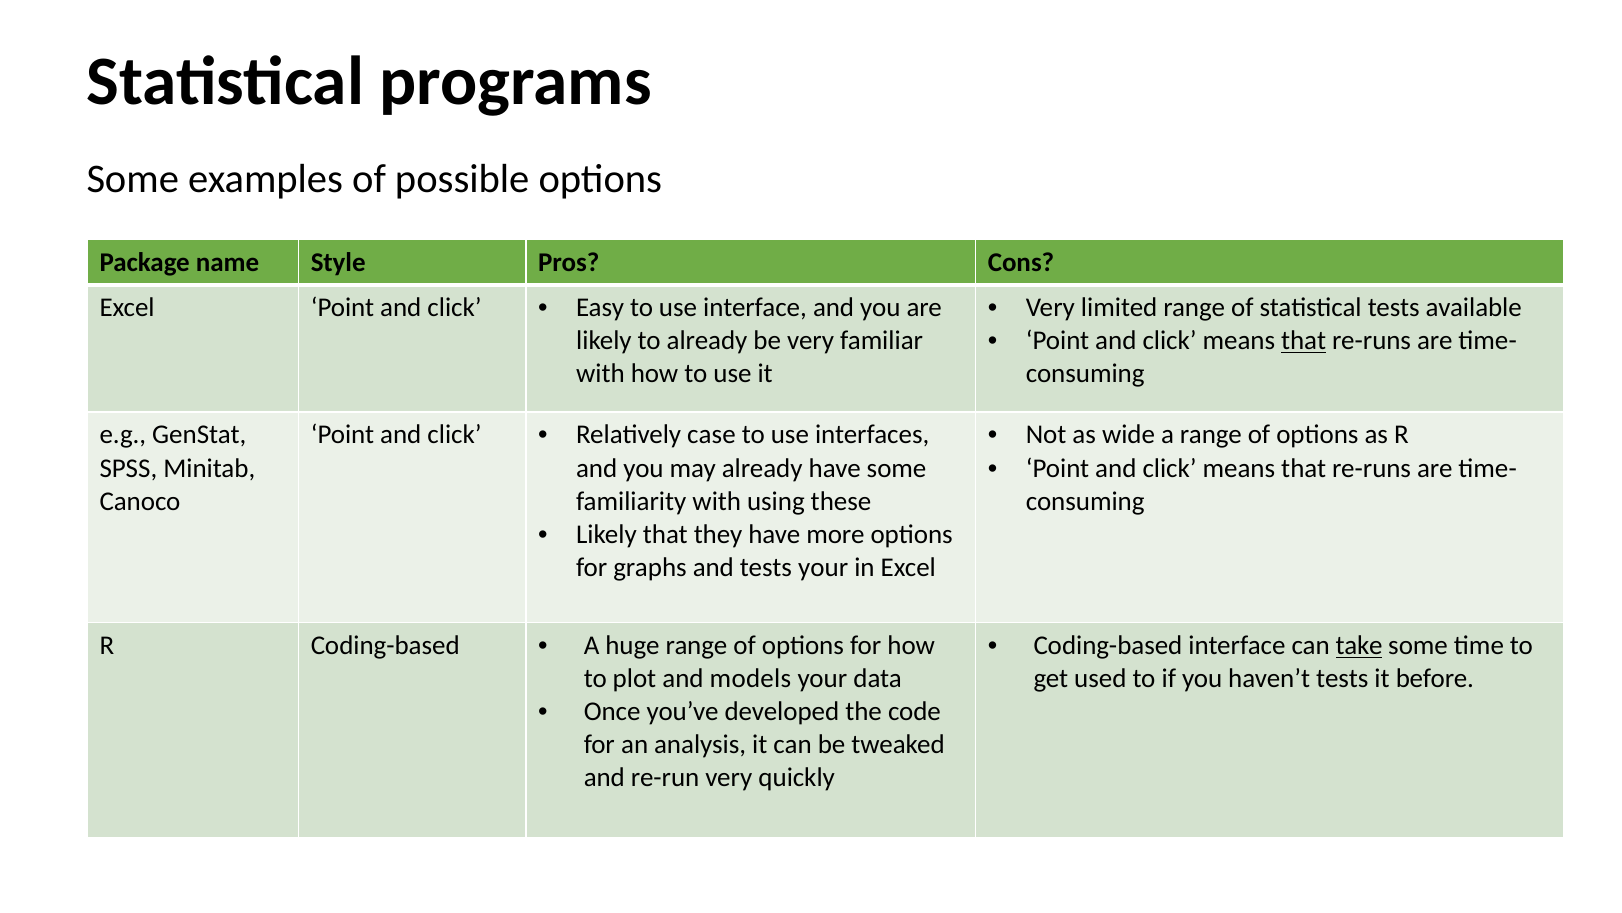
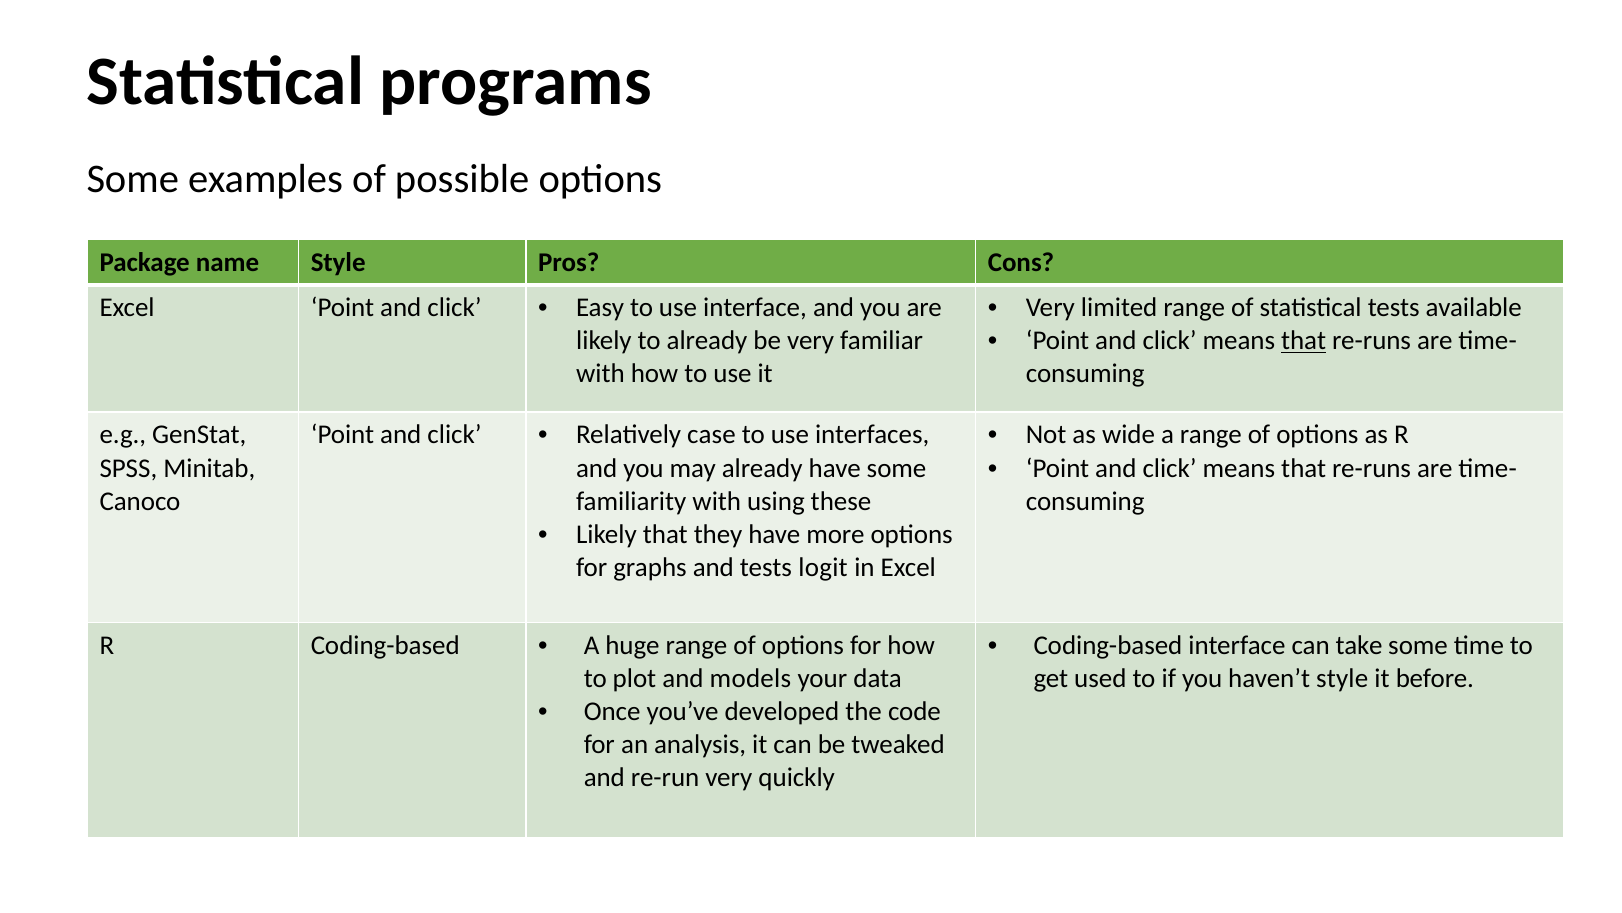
tests your: your -> logit (823, 567)
take underline: present -> none (1359, 645)
haven’t tests: tests -> style (1342, 678)
